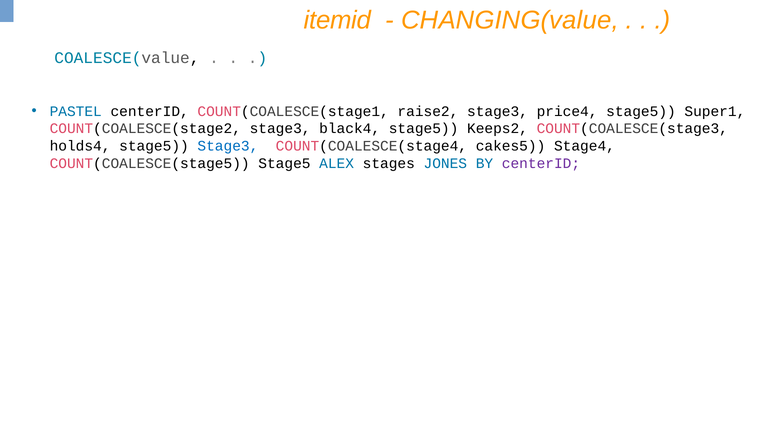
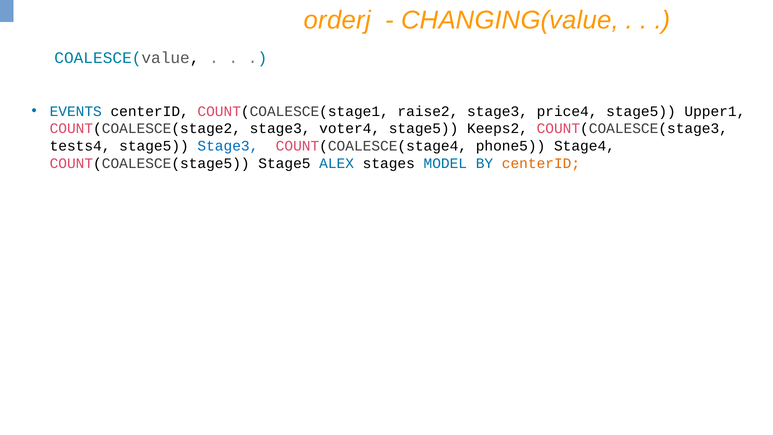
itemid: itemid -> orderj (337, 20)
PASTEL: PASTEL -> EVENTS (76, 111)
Super1: Super1 -> Upper1 (715, 111)
black4: black4 -> voter4 (350, 129)
holds4: holds4 -> tests4 (80, 146)
cakes5: cakes5 -> phone5 (511, 146)
JONES: JONES -> MODEL (445, 163)
centerID colour: purple -> orange (541, 163)
